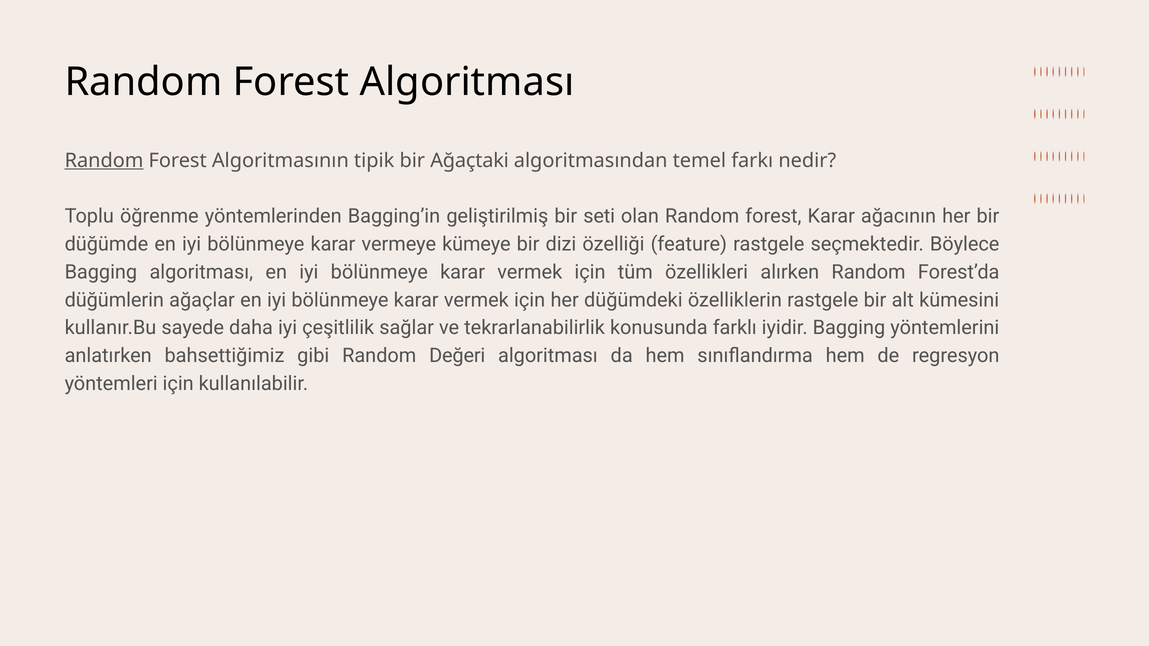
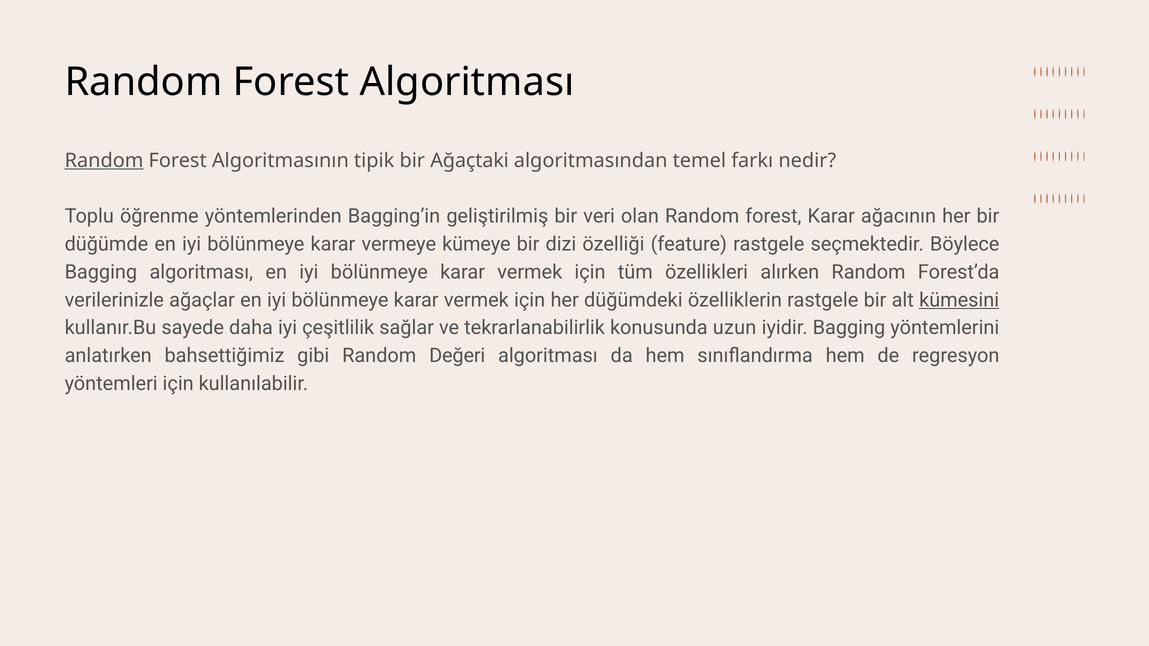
seti: seti -> veri (599, 216)
düğümlerin: düğümlerin -> verilerinizle (114, 300)
kümesini underline: none -> present (959, 300)
farklı: farklı -> uzun (735, 328)
